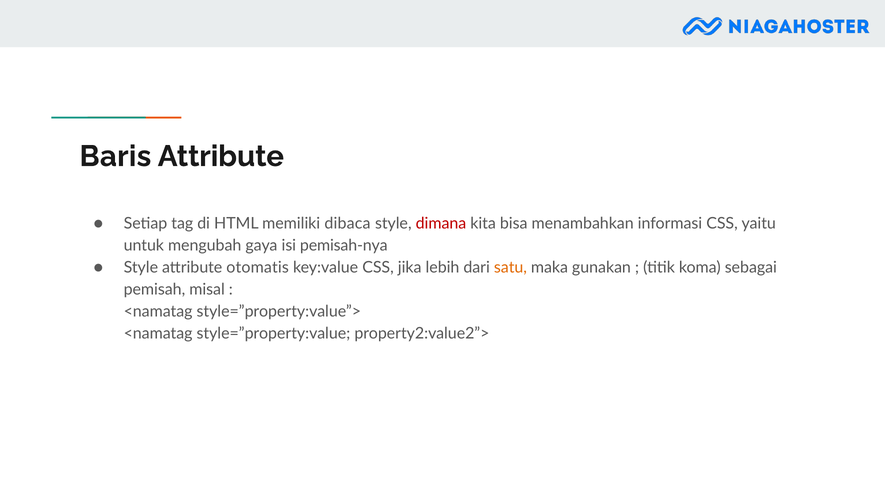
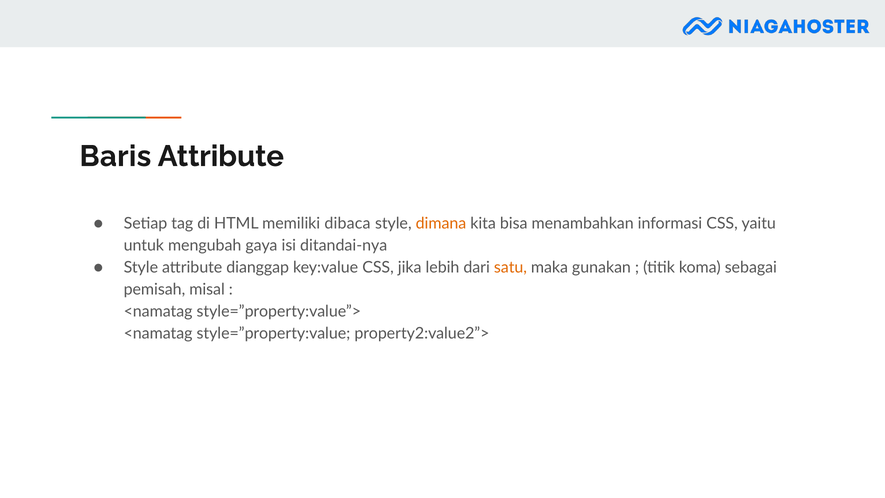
dimana colour: red -> orange (441, 224)
pemisah-nya: pemisah-nya -> ditandai-nya (344, 246)
otomatis: otomatis -> dianggap (258, 267)
